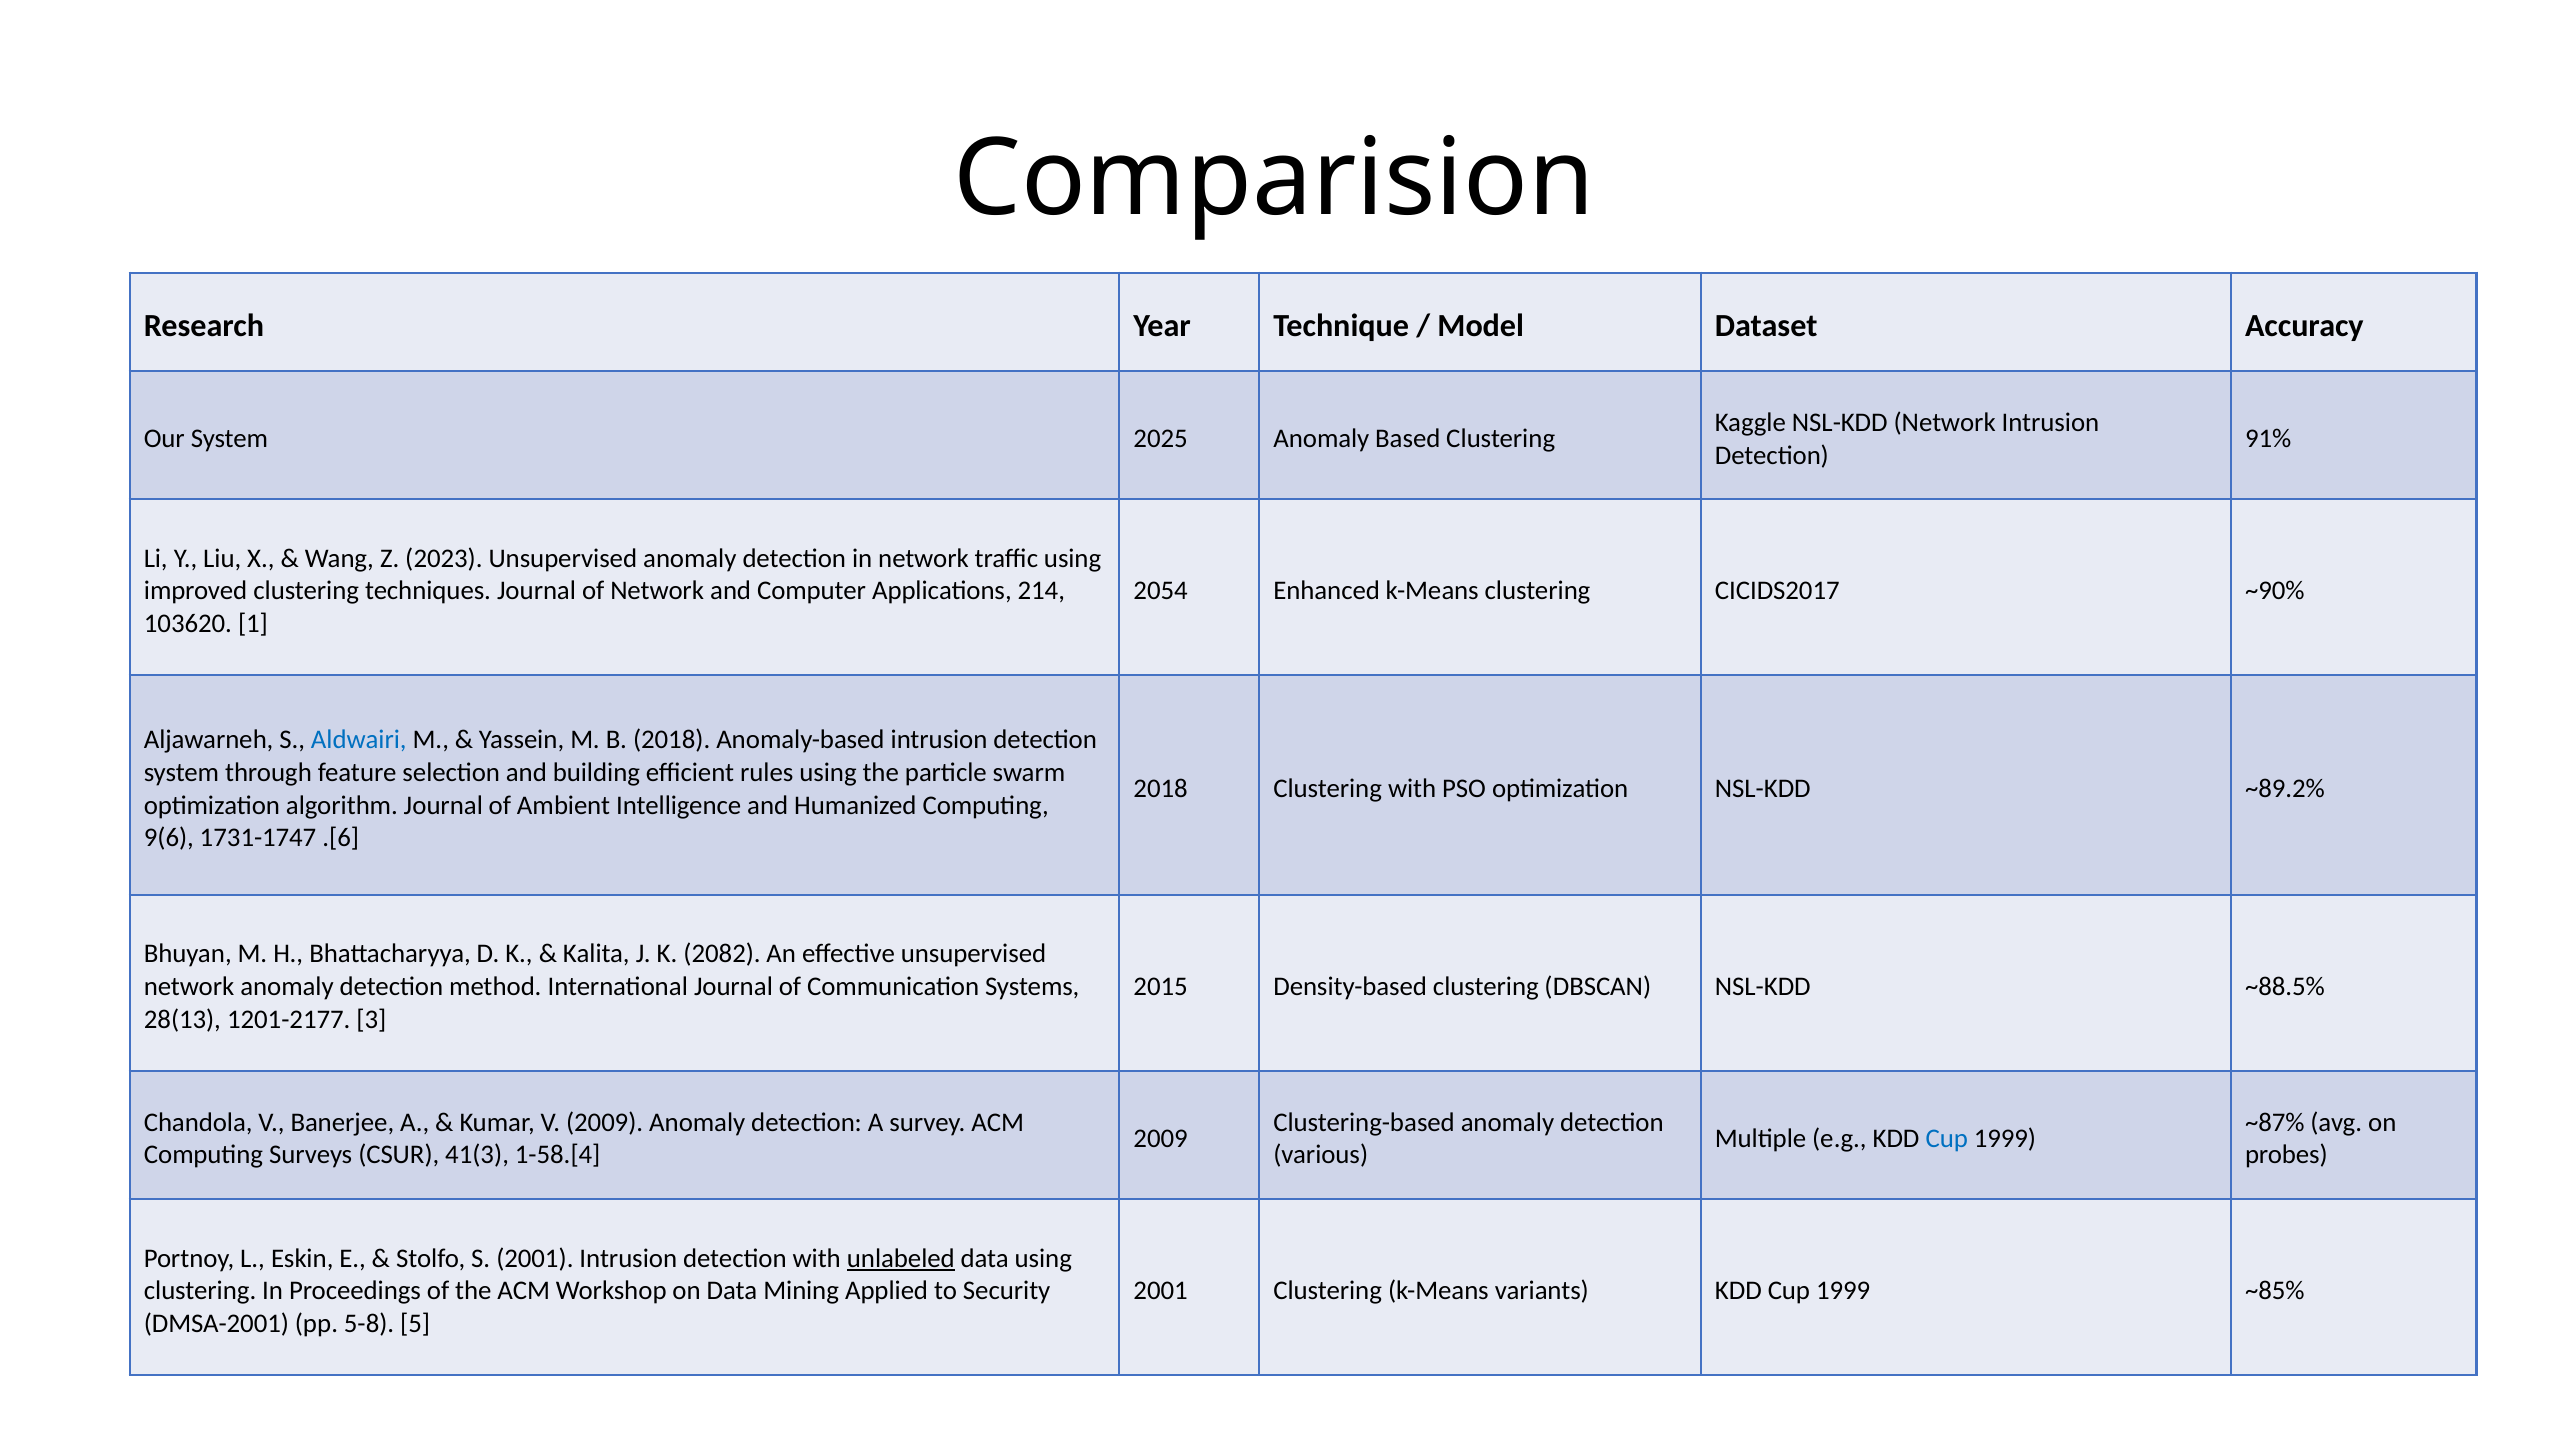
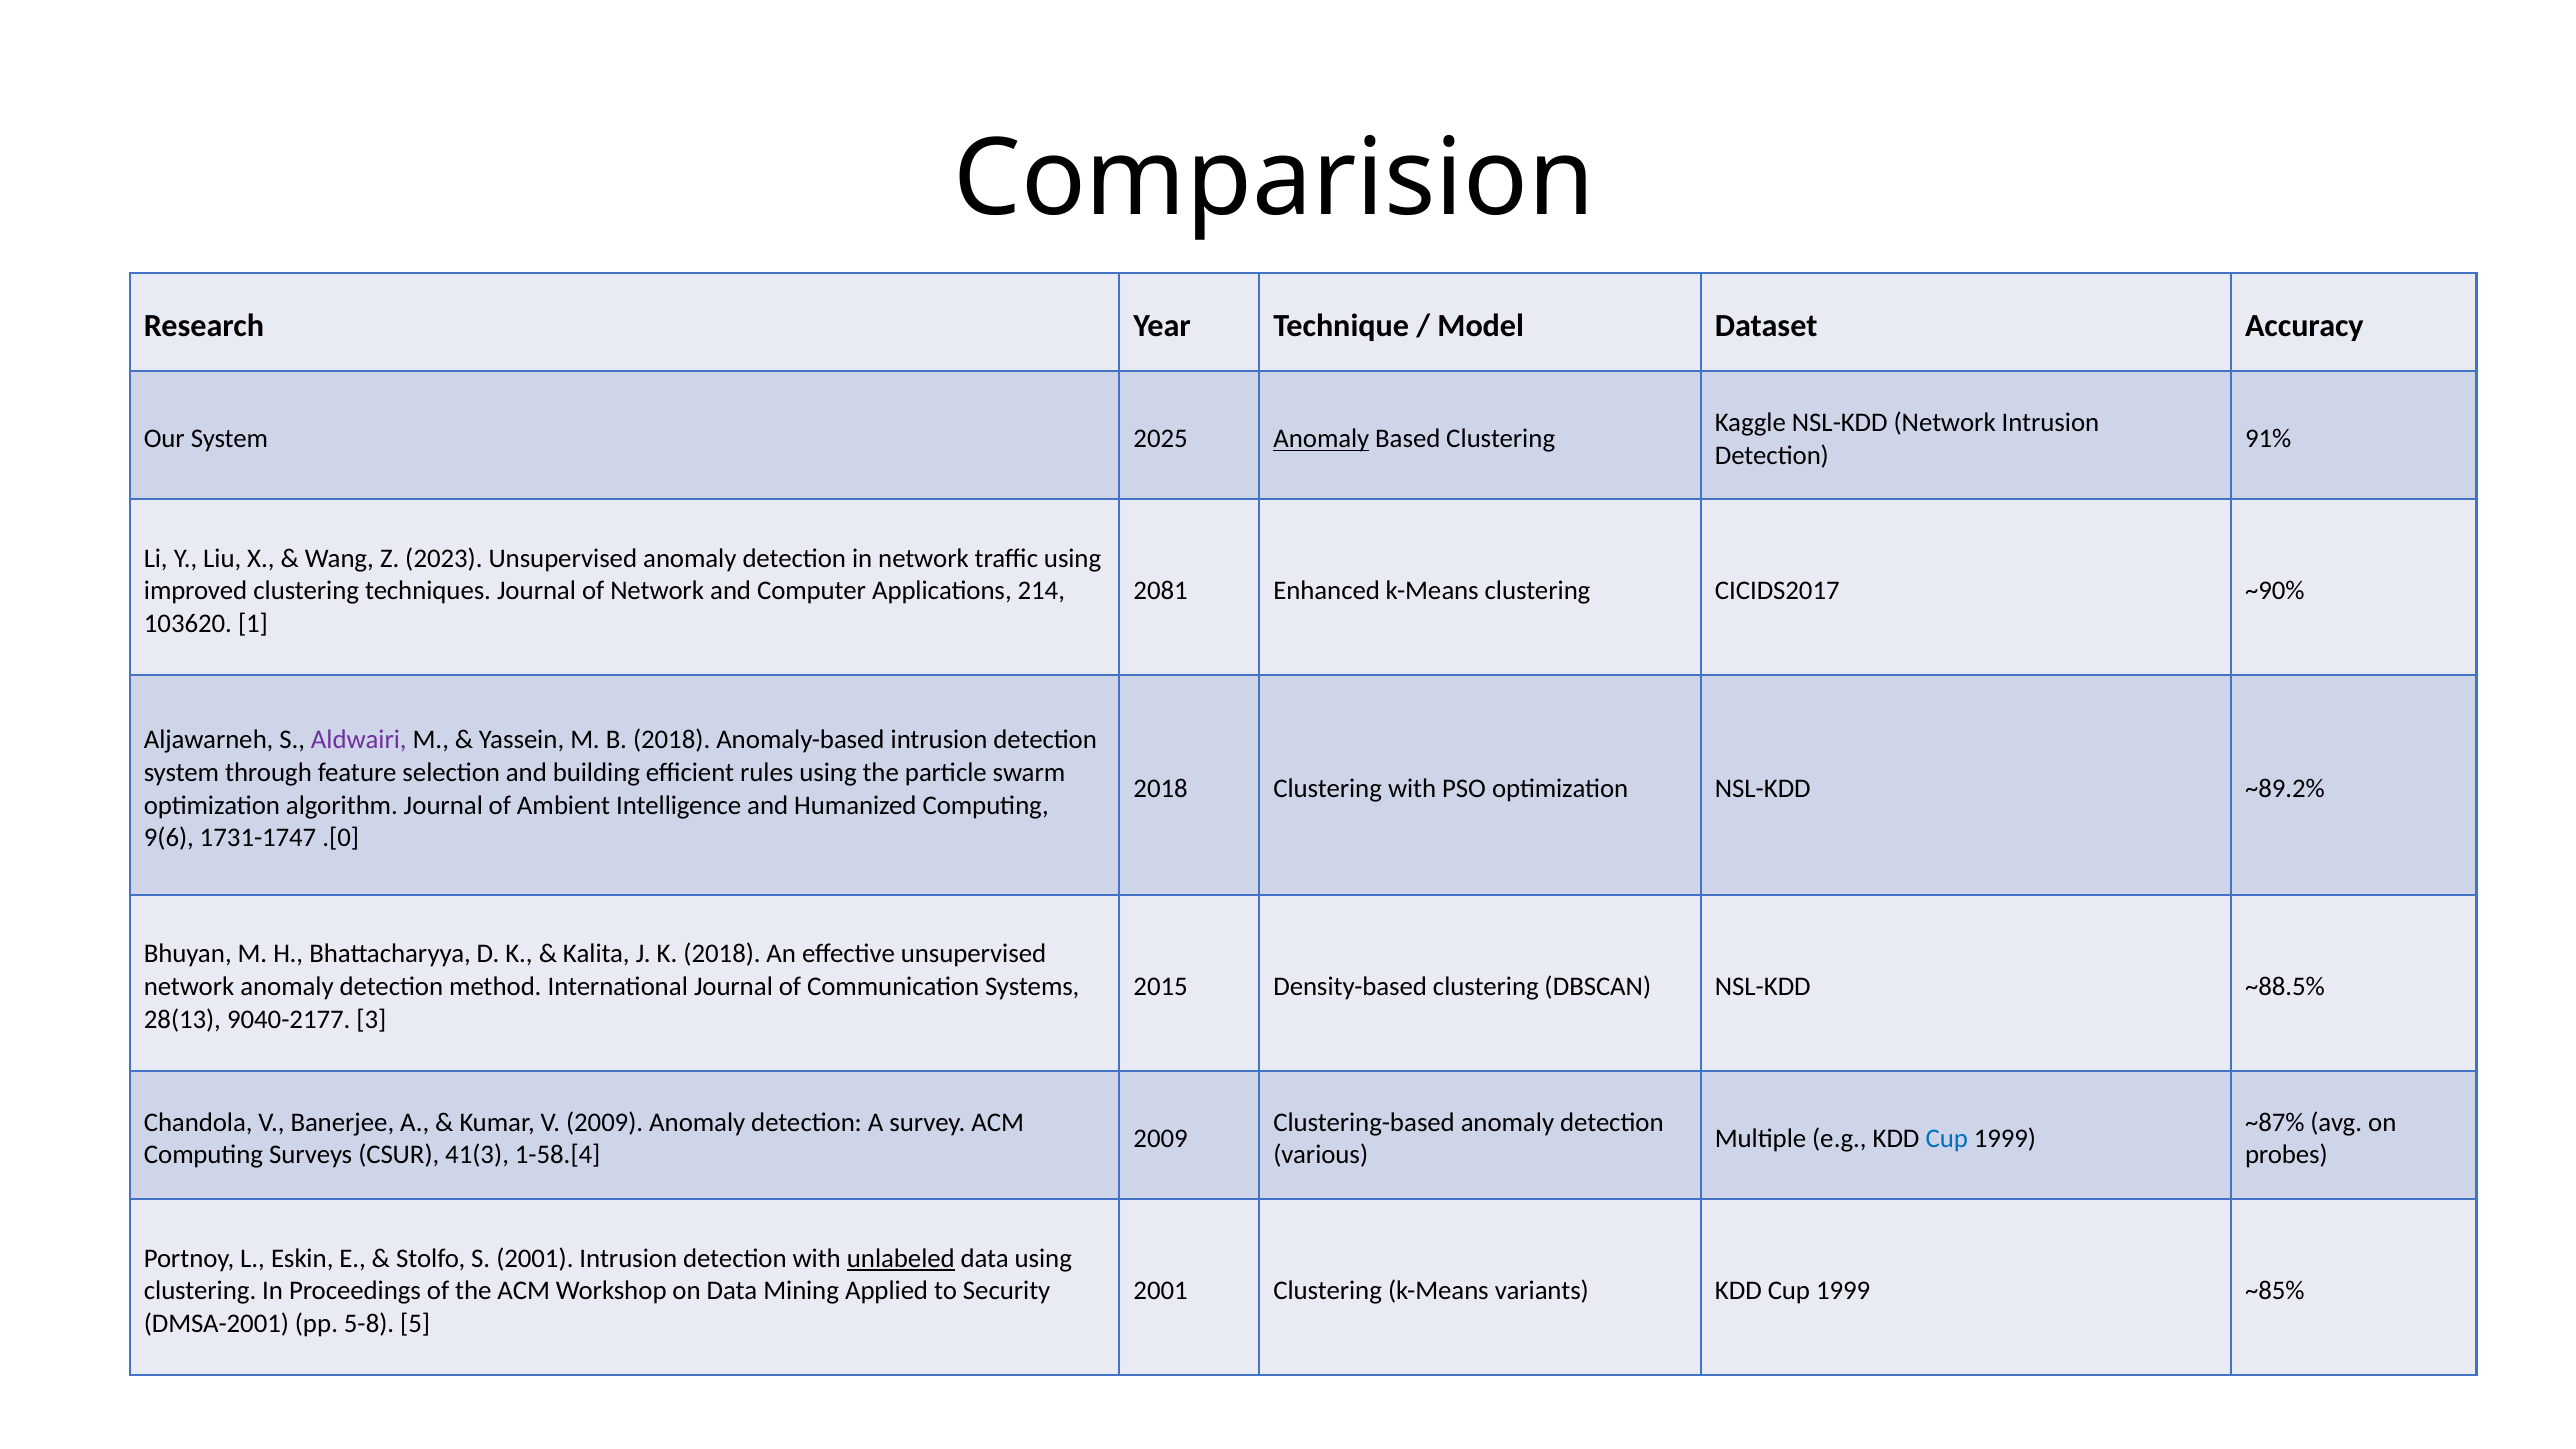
Anomaly underline: none -> present (1321, 439)
2054: 2054 -> 2081 (1161, 591)
Aldwairi colour: blue -> purple (359, 740)
.[6: .[6 -> .[0 (341, 838)
K 2082: 2082 -> 2018 (722, 954)
1201-2177: 1201-2177 -> 9040-2177 (289, 1019)
